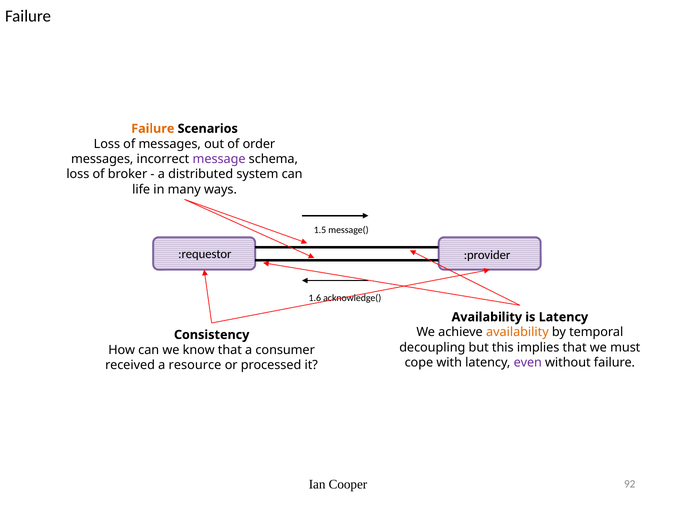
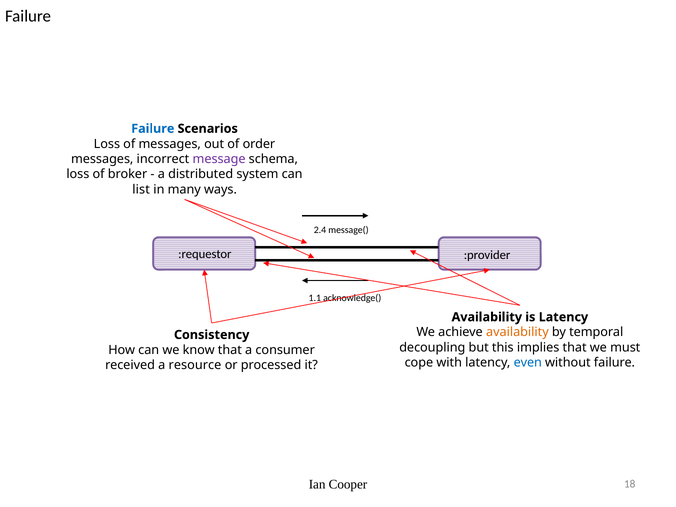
Failure colour: orange -> blue (153, 129)
life: life -> list (141, 189)
1.5: 1.5 -> 2.4 (320, 230)
1.6: 1.6 -> 1.1 (315, 298)
even colour: purple -> blue (528, 363)
92: 92 -> 18 (630, 484)
